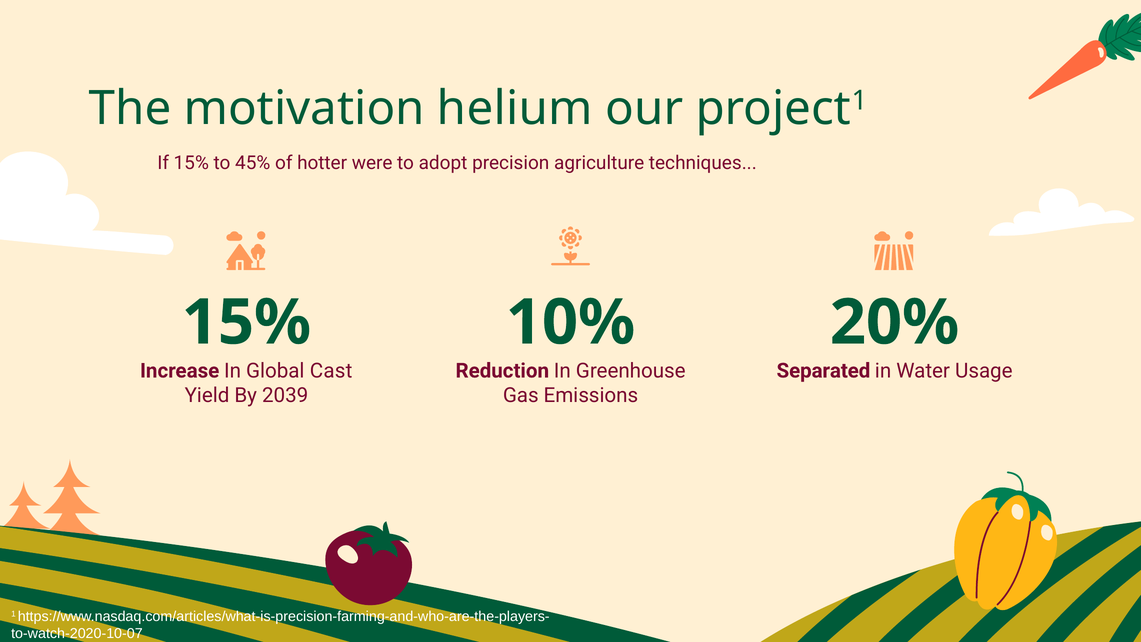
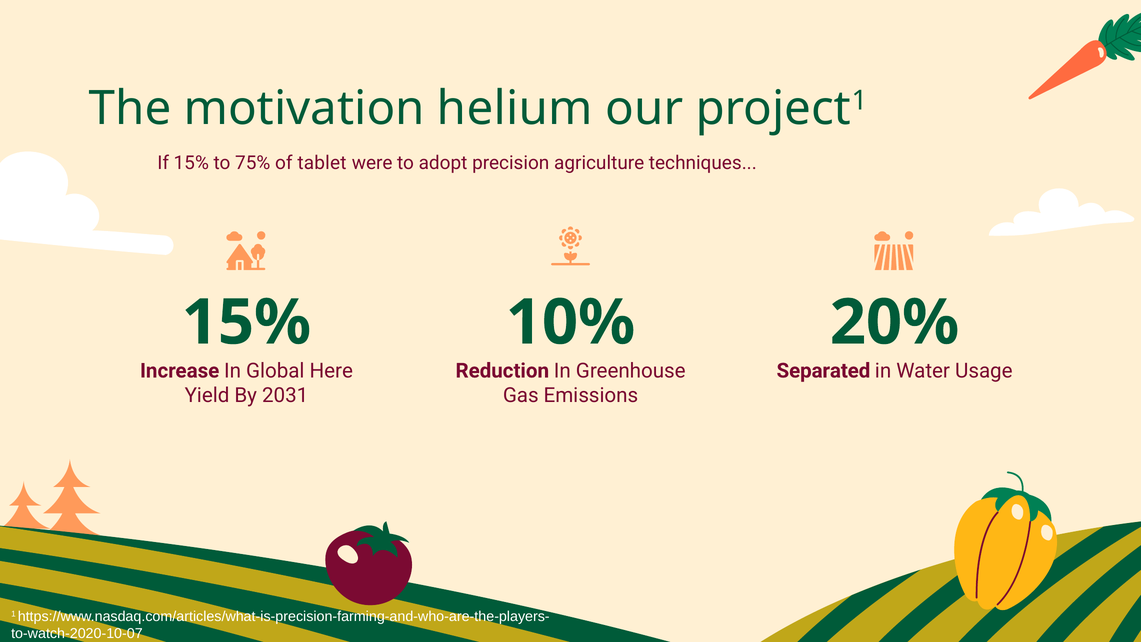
45%: 45% -> 75% (253, 163)
hotter: hotter -> tablet (322, 163)
Cast: Cast -> Here (331, 371)
2039: 2039 -> 2031 (285, 395)
